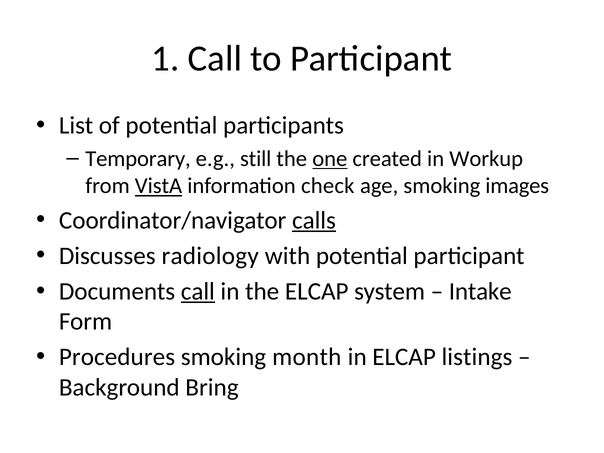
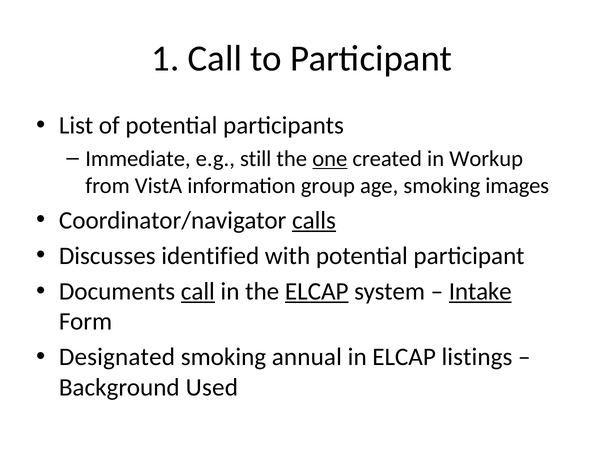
Temporary: Temporary -> Immediate (138, 159)
VistA underline: present -> none (159, 186)
check: check -> group (328, 186)
radiology: radiology -> identified (210, 256)
ELCAP underline: none -> present (317, 291)
Intake underline: none -> present (480, 291)
Procedures: Procedures -> Designated (117, 357)
month: month -> annual (307, 357)
Bring: Bring -> Used (212, 387)
